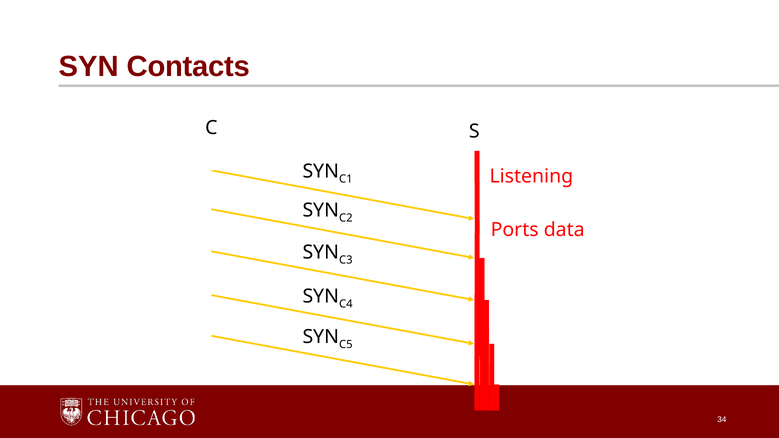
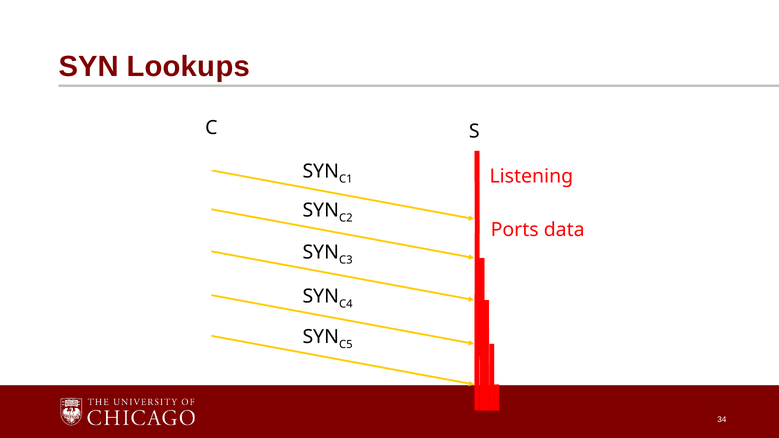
Contacts: Contacts -> Lookups (188, 66)
